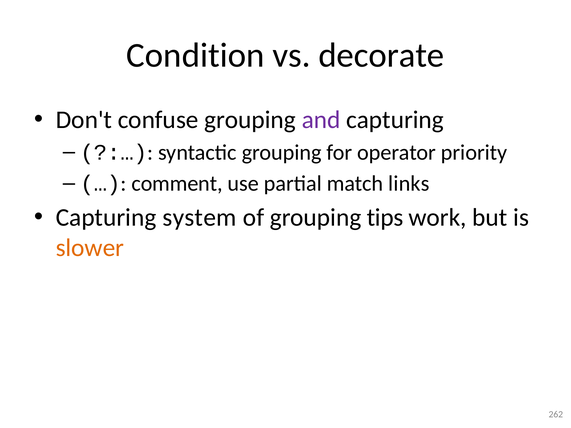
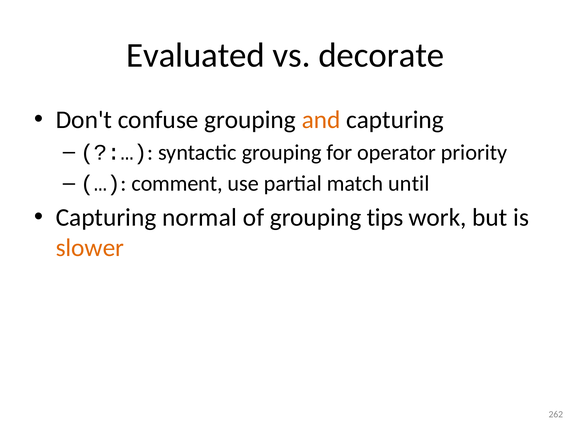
Condition: Condition -> Evaluated (196, 55)
and colour: purple -> orange (321, 120)
links: links -> until (409, 184)
system: system -> normal (200, 218)
